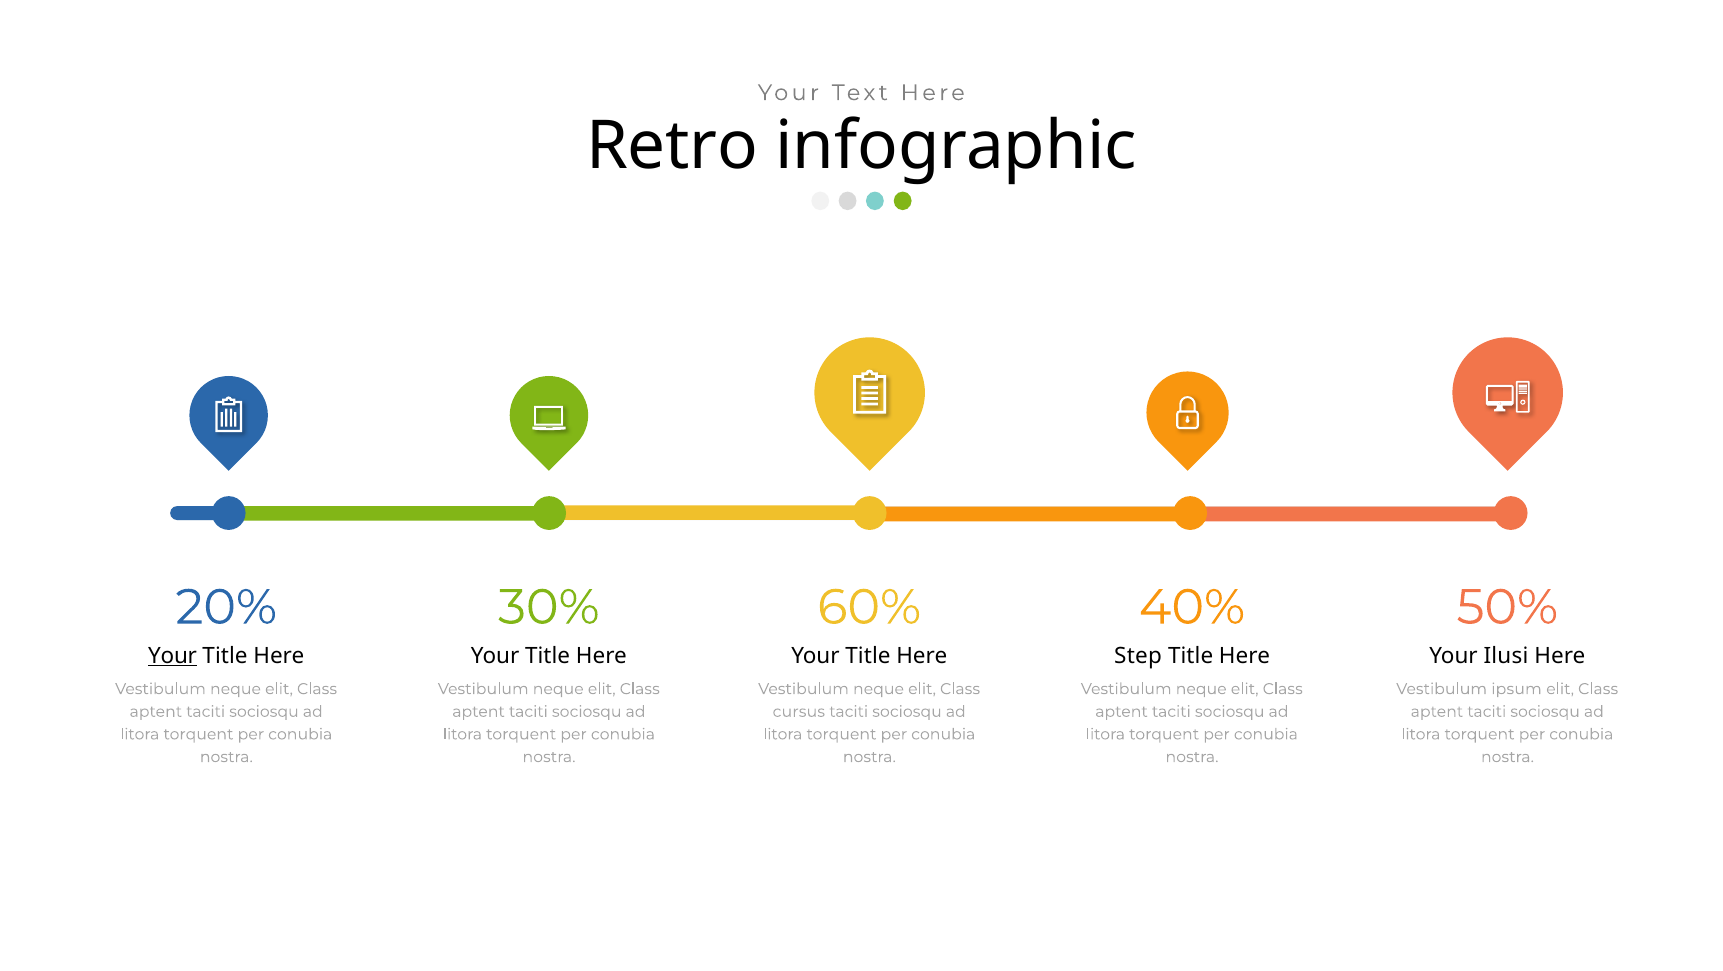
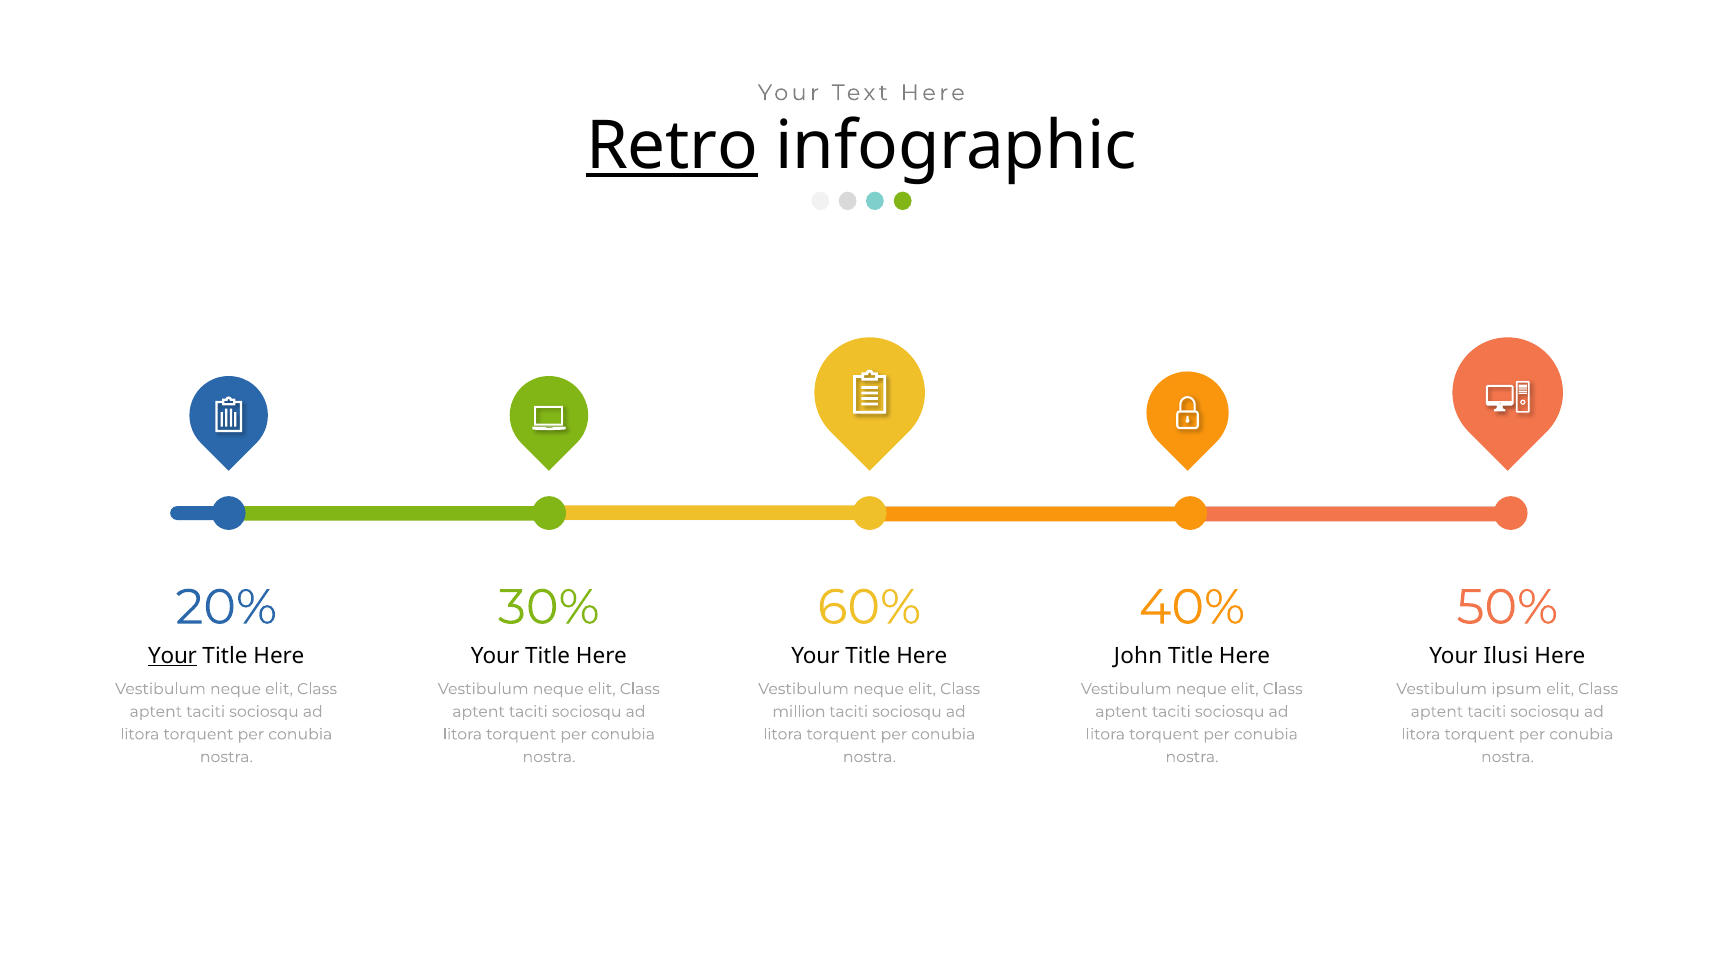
Retro underline: none -> present (672, 146)
Step: Step -> John (1138, 655)
cursus: cursus -> million (799, 711)
